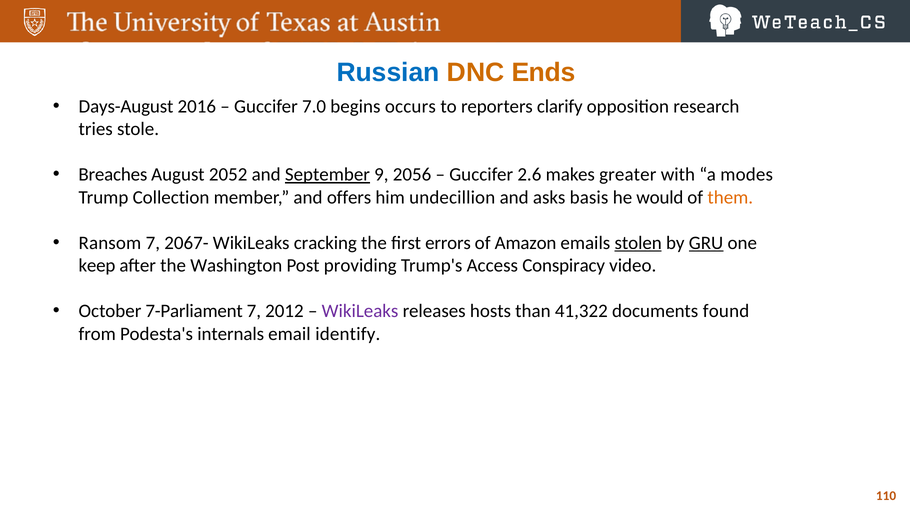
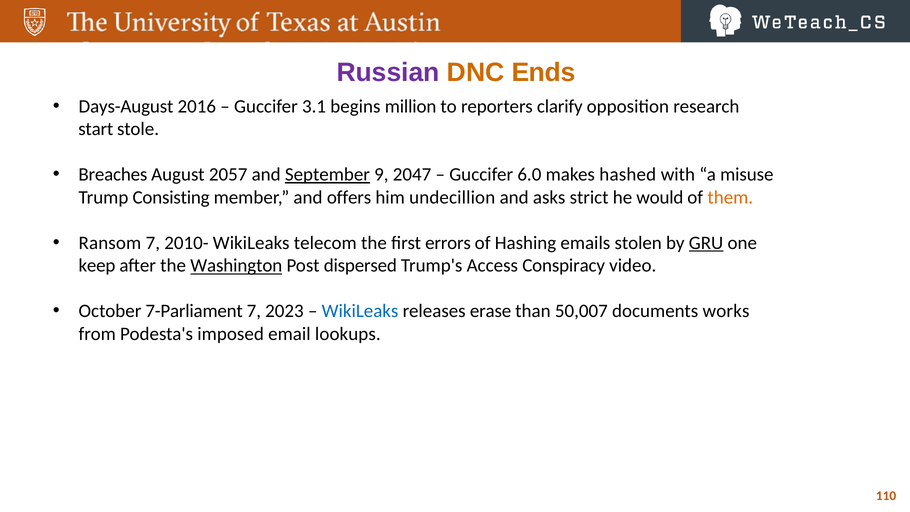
Russian colour: blue -> purple (388, 73)
7.0: 7.0 -> 3.1 (314, 106)
occurs: occurs -> million (411, 106)
tries: tries -> start (96, 129)
2052: 2052 -> 2057 (228, 175)
2056: 2056 -> 2047 (412, 175)
2.6: 2.6 -> 6.0 (529, 175)
greater: greater -> hashed (628, 175)
modes: modes -> misuse (747, 175)
Collection: Collection -> Consisting (171, 197)
basis: basis -> strict (589, 197)
2067-: 2067- -> 2010- (186, 243)
cracking: cracking -> telecom (325, 243)
Amazon: Amazon -> Hashing (526, 243)
stolen underline: present -> none (638, 243)
Washington underline: none -> present (236, 266)
providing: providing -> dispersed (360, 266)
2012: 2012 -> 2023 (284, 311)
WikiLeaks colour: purple -> blue (360, 311)
hosts: hosts -> erase (491, 311)
41,322: 41,322 -> 50,007 (581, 311)
found: found -> works (726, 311)
internals: internals -> imposed (231, 334)
identify: identify -> lookups (348, 334)
